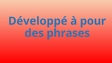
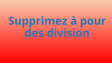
Développé: Développé -> Supprimez (38, 21)
phrases: phrases -> division (68, 33)
